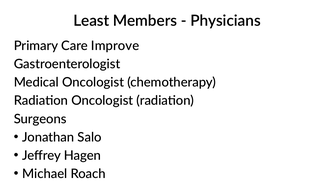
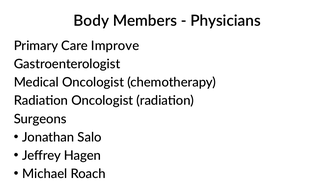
Least: Least -> Body (91, 21)
